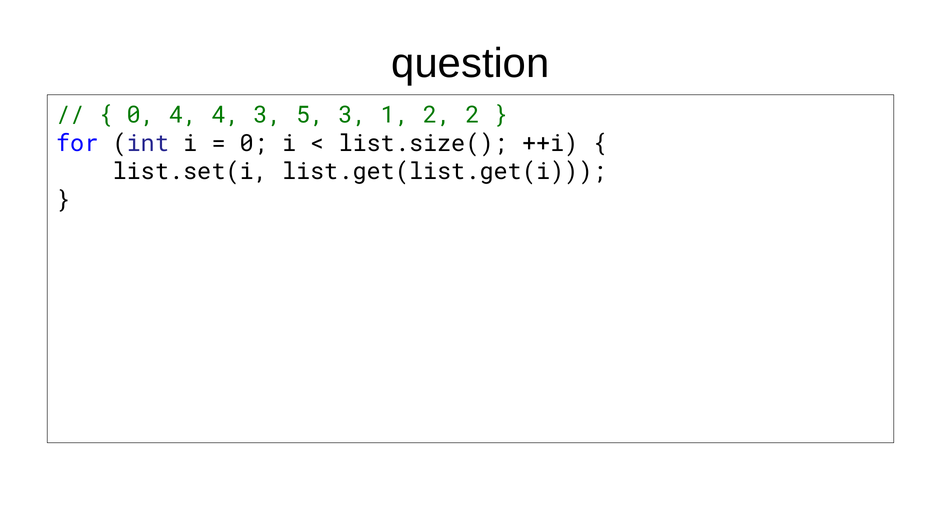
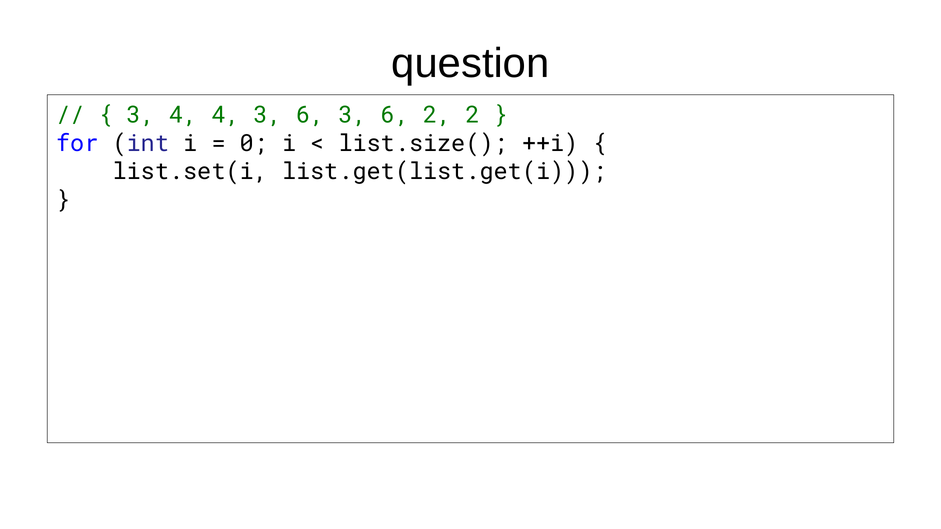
0: 0 -> 3 (141, 115)
4 3 5: 5 -> 6 (310, 115)
1: 1 -> 6 (395, 115)
